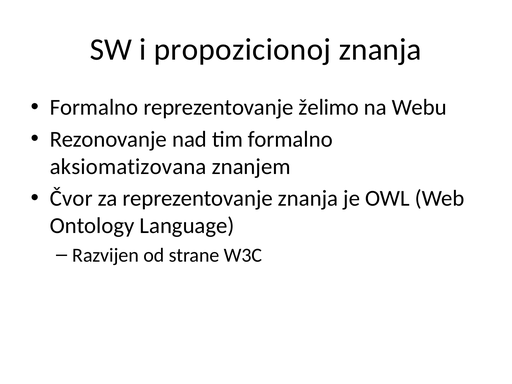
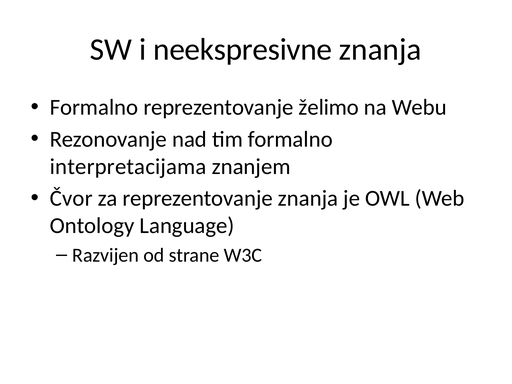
propozicionoj: propozicionoj -> neekspresivne (243, 50)
aksiomatizovana: aksiomatizovana -> interpretacijama (128, 167)
